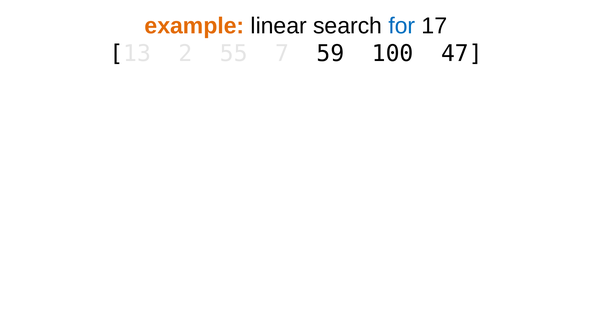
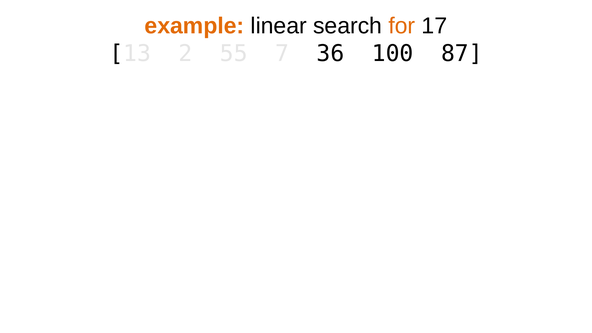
for colour: blue -> orange (402, 26)
59: 59 -> 36 (330, 54)
47: 47 -> 87 (462, 54)
